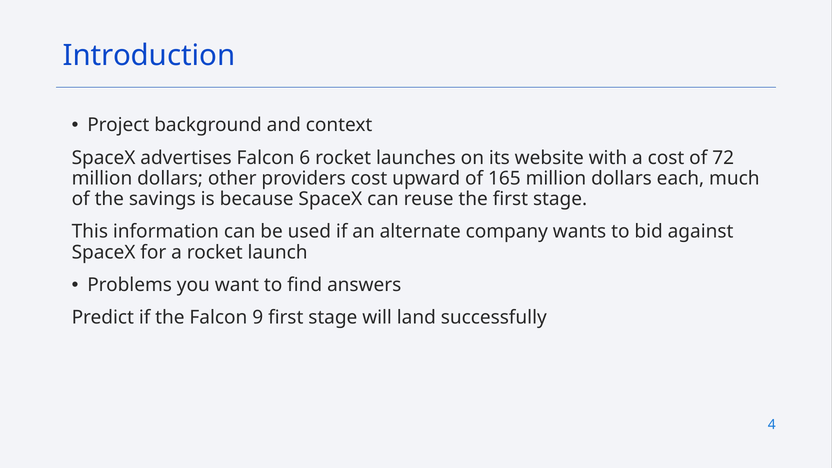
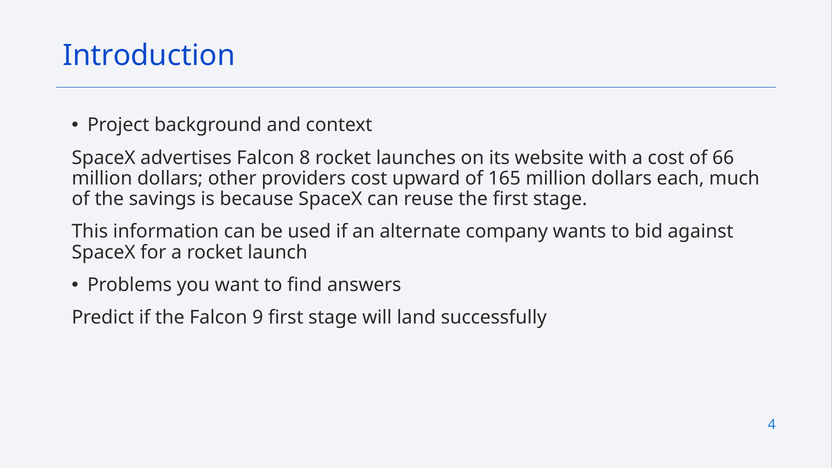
6: 6 -> 8 (305, 158)
72: 72 -> 66 (723, 158)
